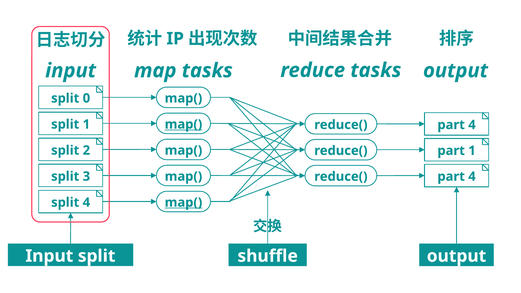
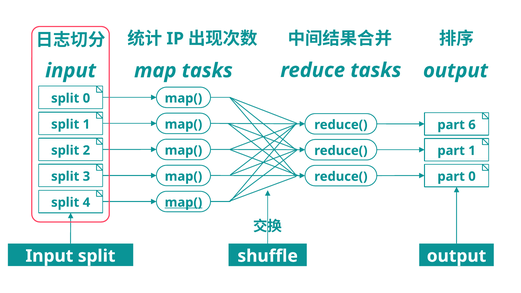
map( underline: present -> none (183, 124)
4: 4 -> 6 (472, 125)
4: 4 -> 0 (472, 176)
